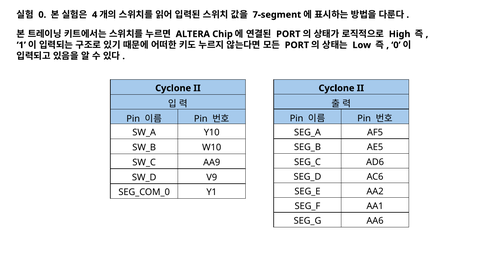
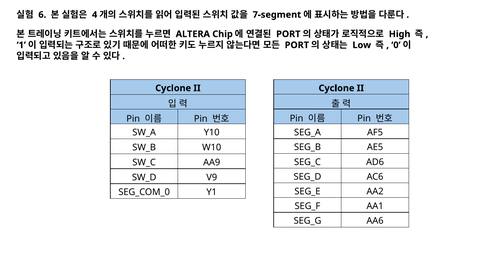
0: 0 -> 6 (42, 15)
